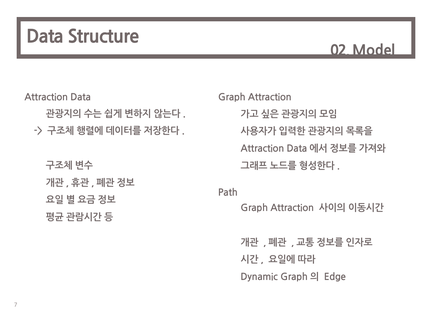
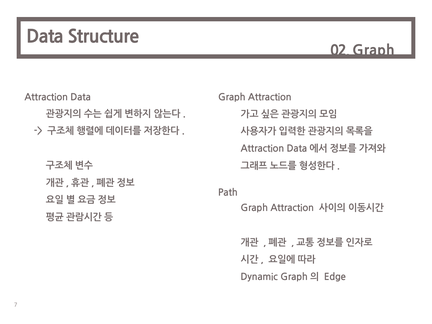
02 Model: Model -> Graph (374, 51)
